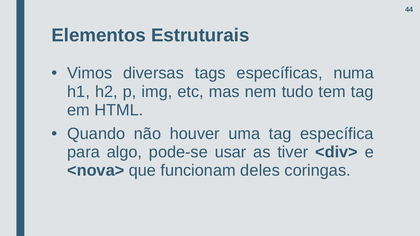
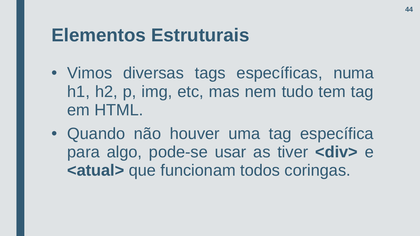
<nova>: <nova> -> <atual> (96, 171)
deles: deles -> todos (260, 171)
